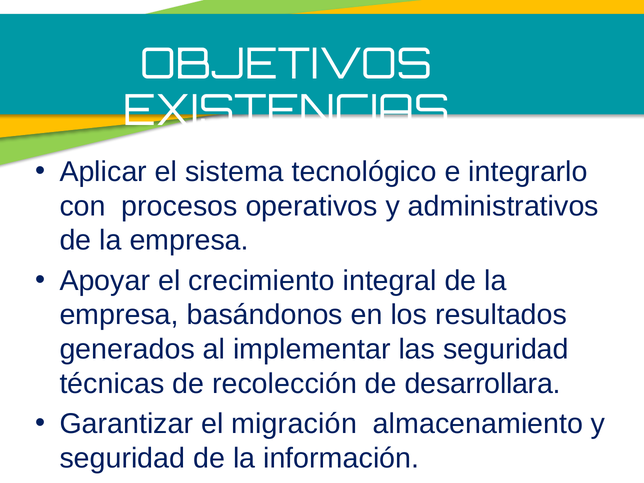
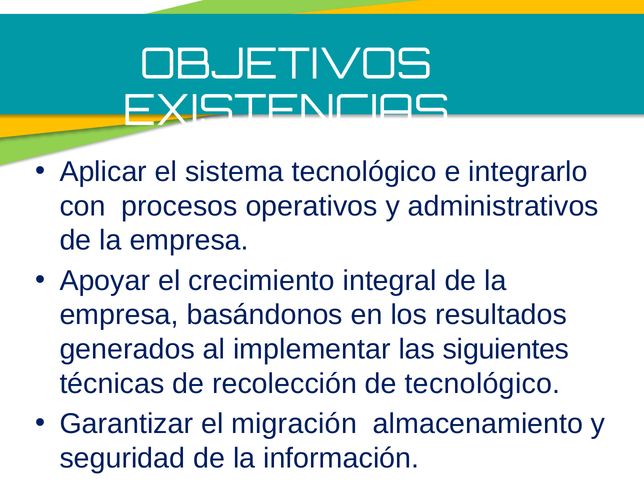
las seguridad: seguridad -> siguientes (506, 349)
de desarrollara: desarrollara -> tecnológico (483, 384)
